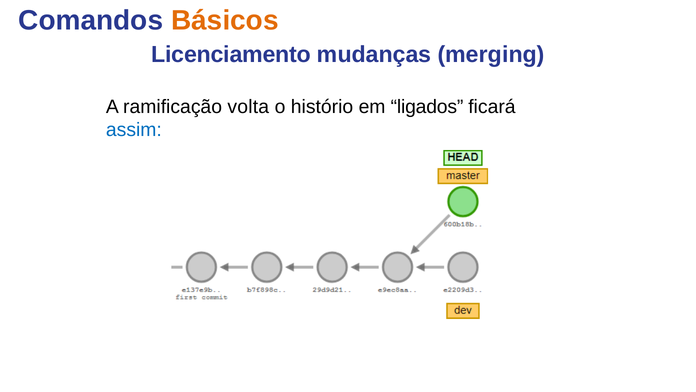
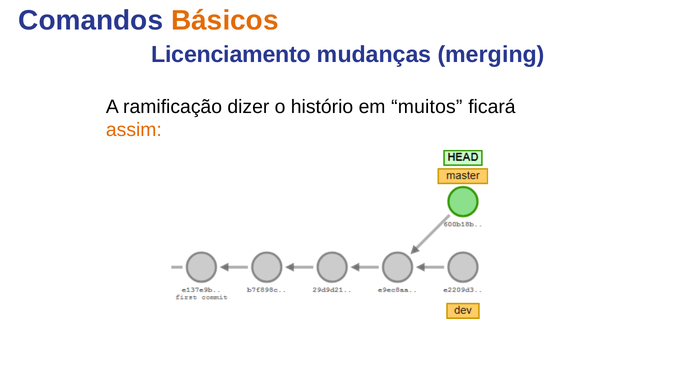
volta: volta -> dizer (248, 107)
ligados: ligados -> muitos (427, 107)
assim colour: blue -> orange (134, 130)
